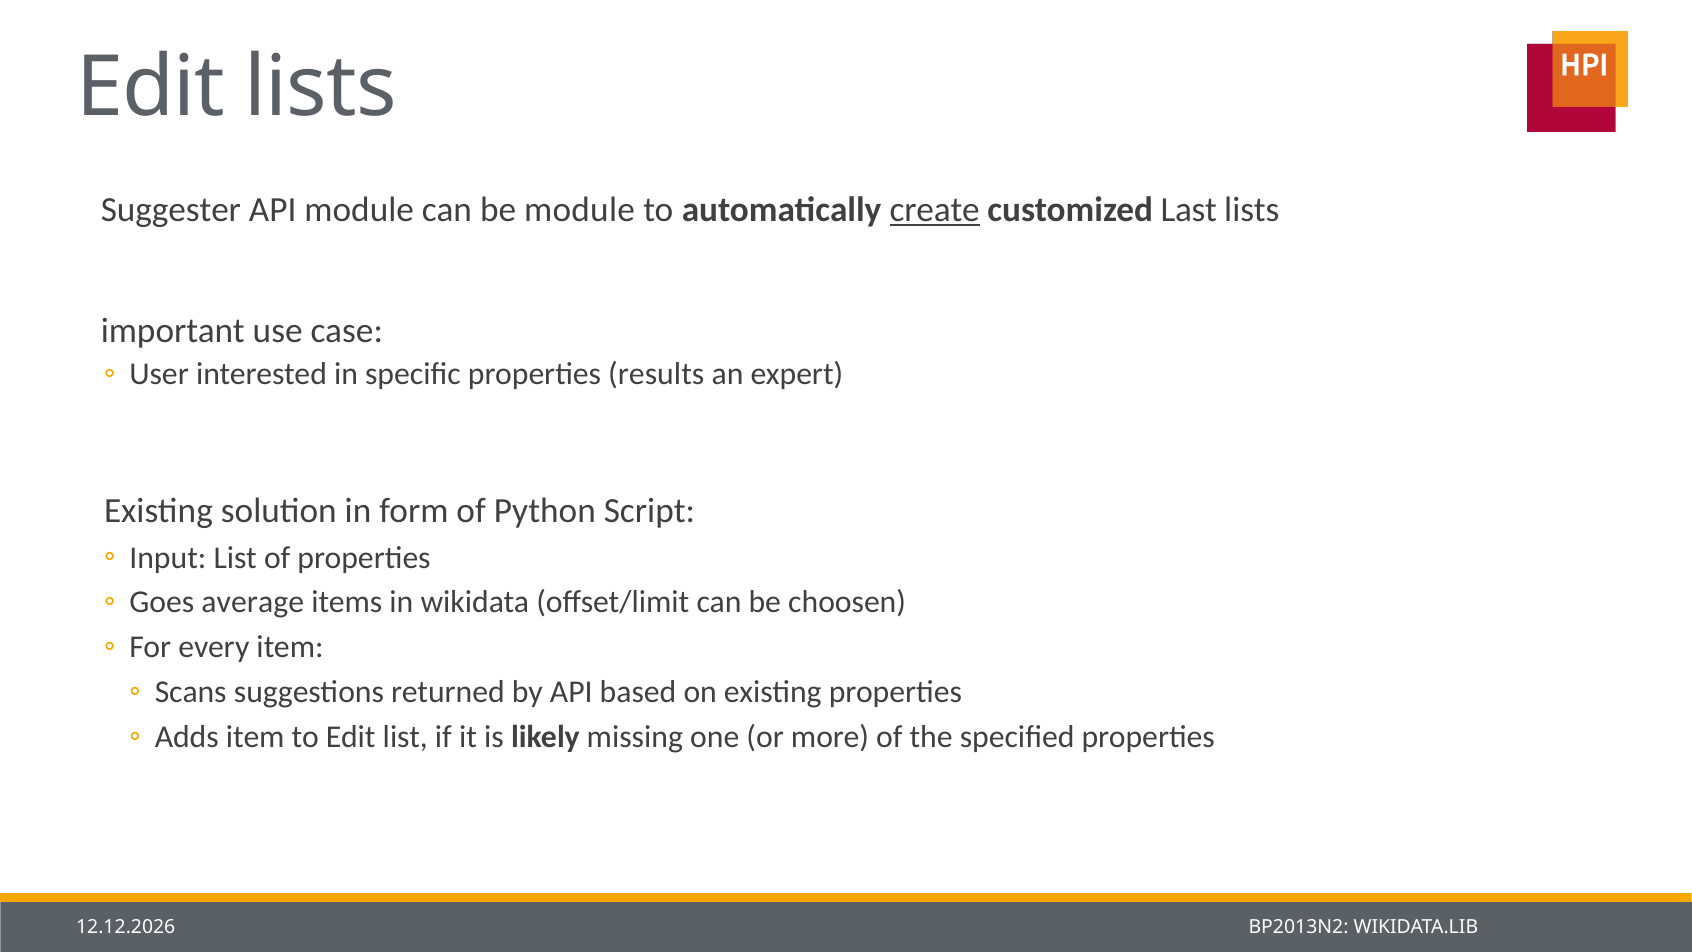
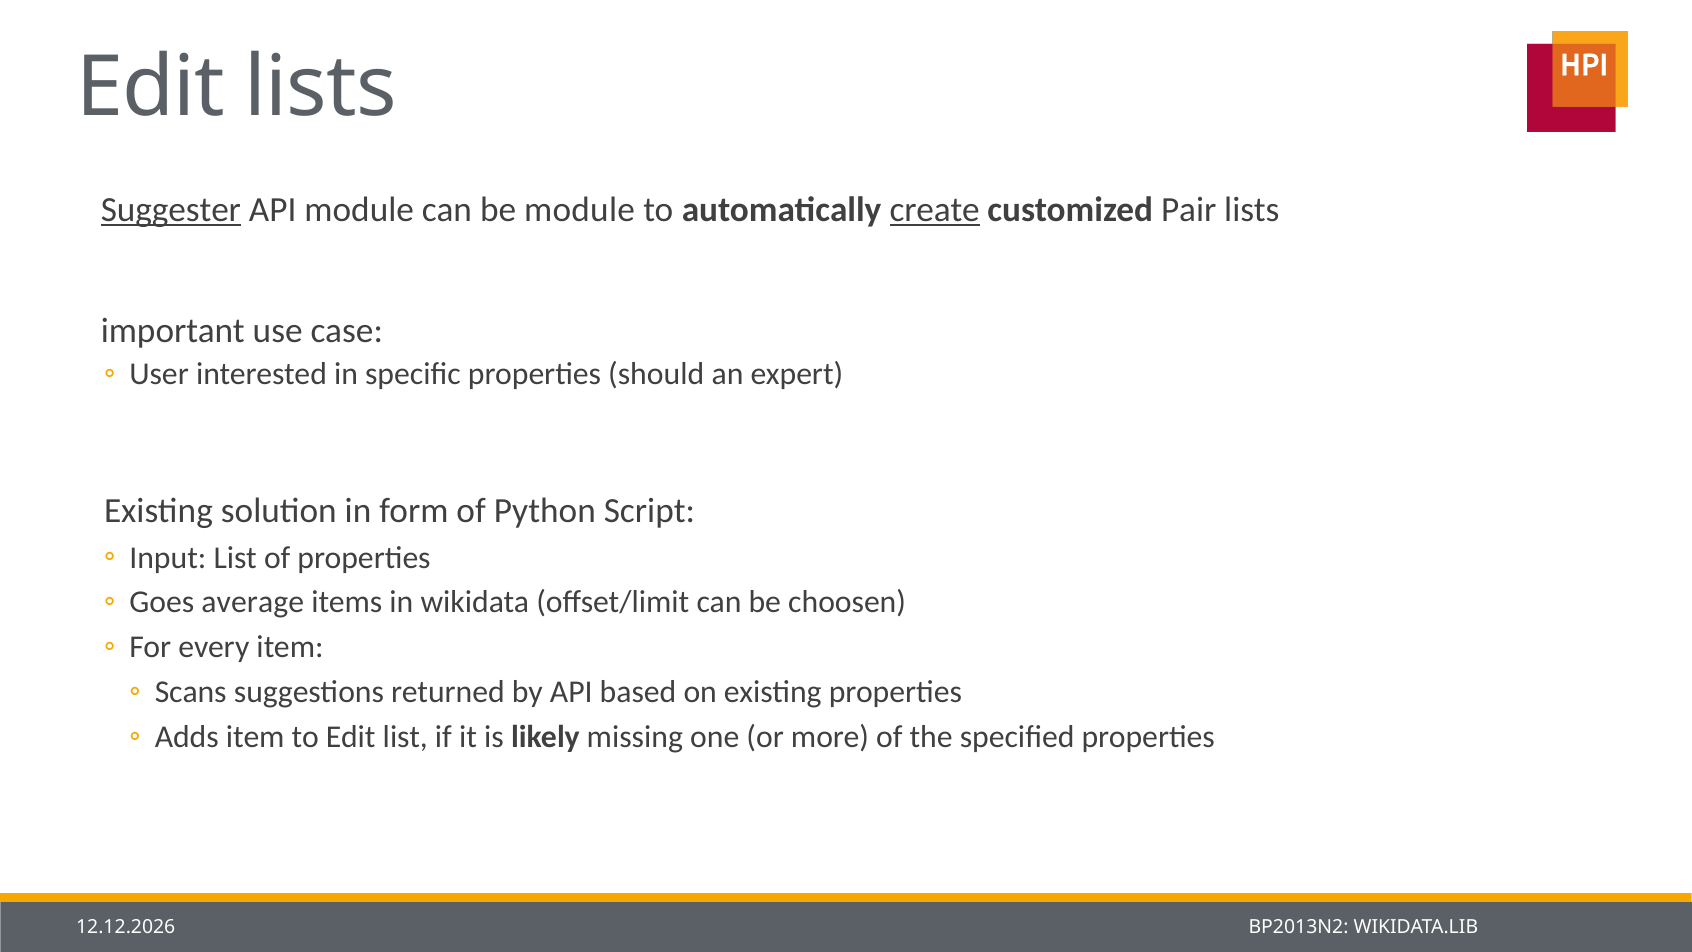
Suggester underline: none -> present (171, 209)
Last: Last -> Pair (1189, 209)
results: results -> should (656, 374)
